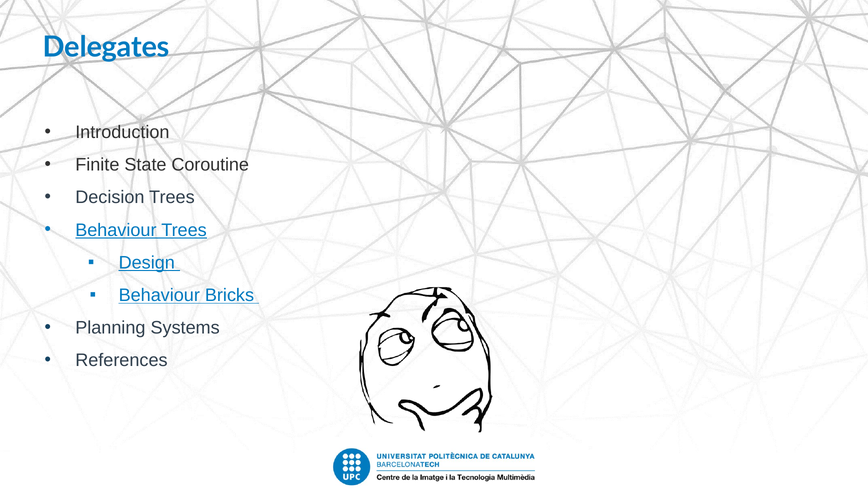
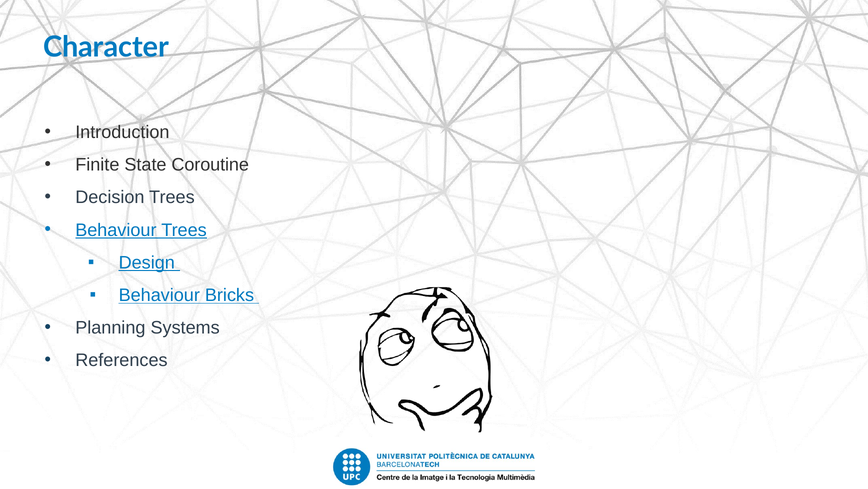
Delegates: Delegates -> Character (106, 47)
